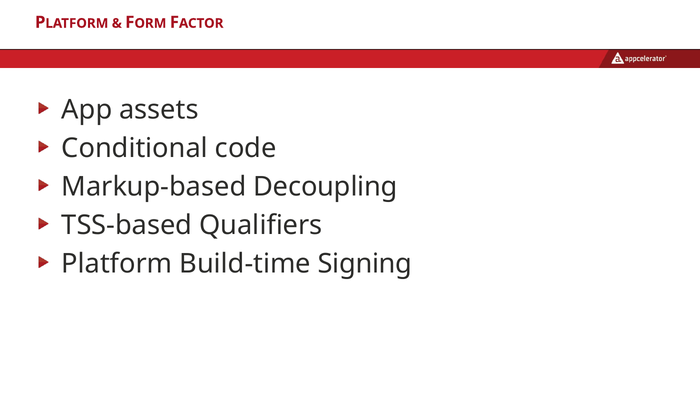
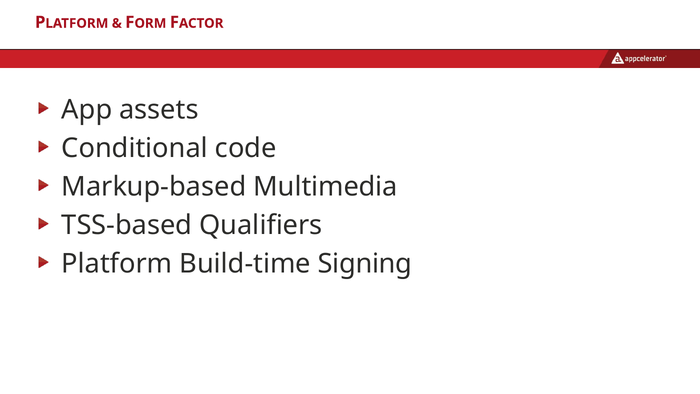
Decoupling: Decoupling -> Multimedia (325, 187)
